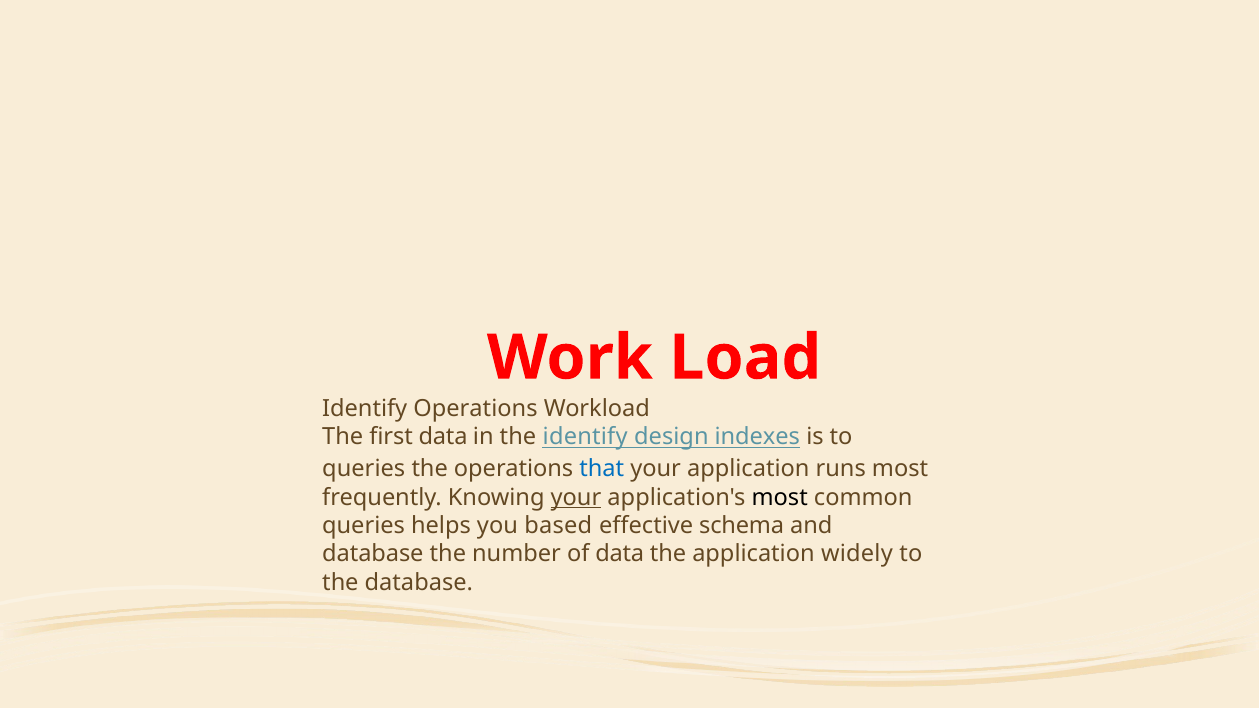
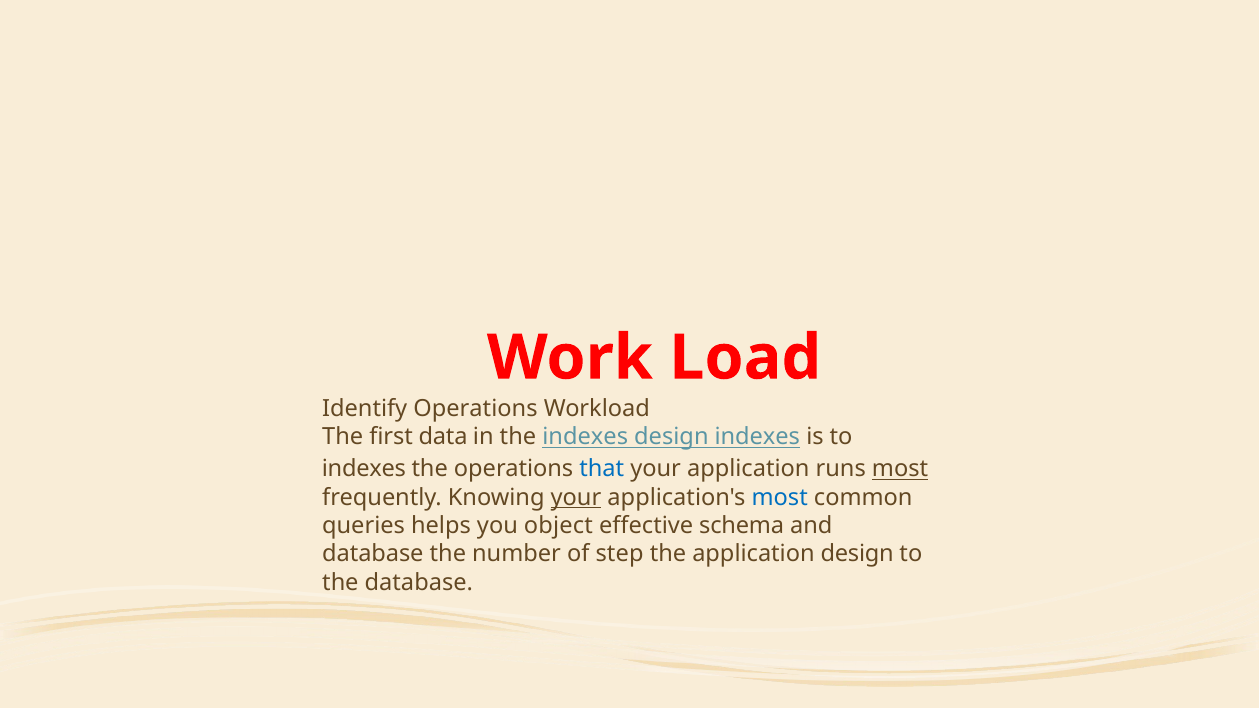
the identify: identify -> indexes (585, 437)
queries: queries -> indexes (364, 469)
most underline: none -> present (900, 469)
most colour: black -> blue (780, 498)
based: based -> object (558, 526)
of data: data -> step (620, 554)
application widely: widely -> design (857, 554)
